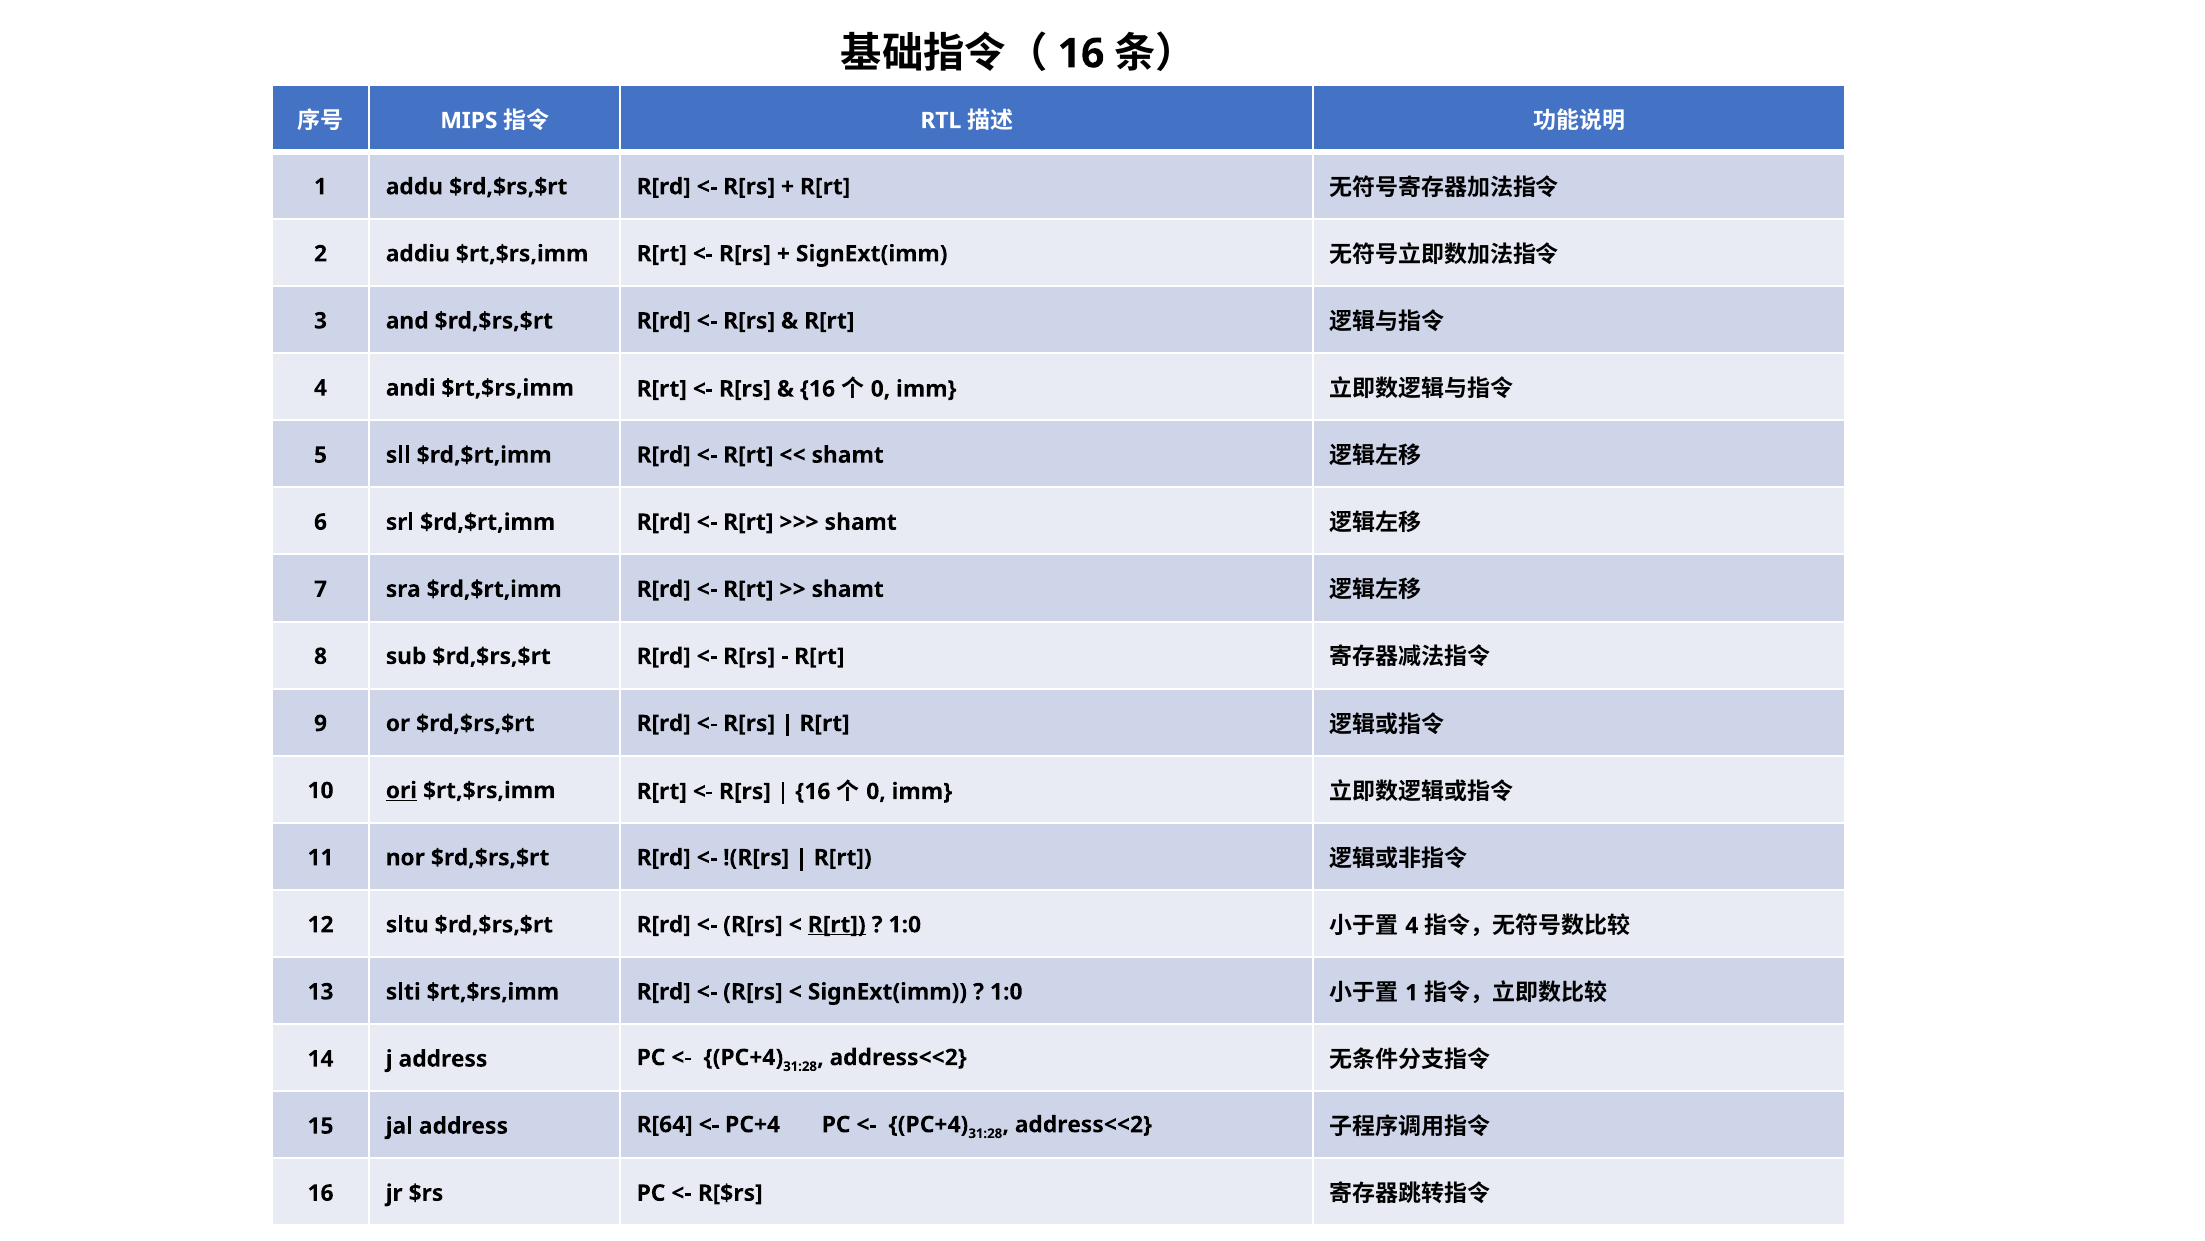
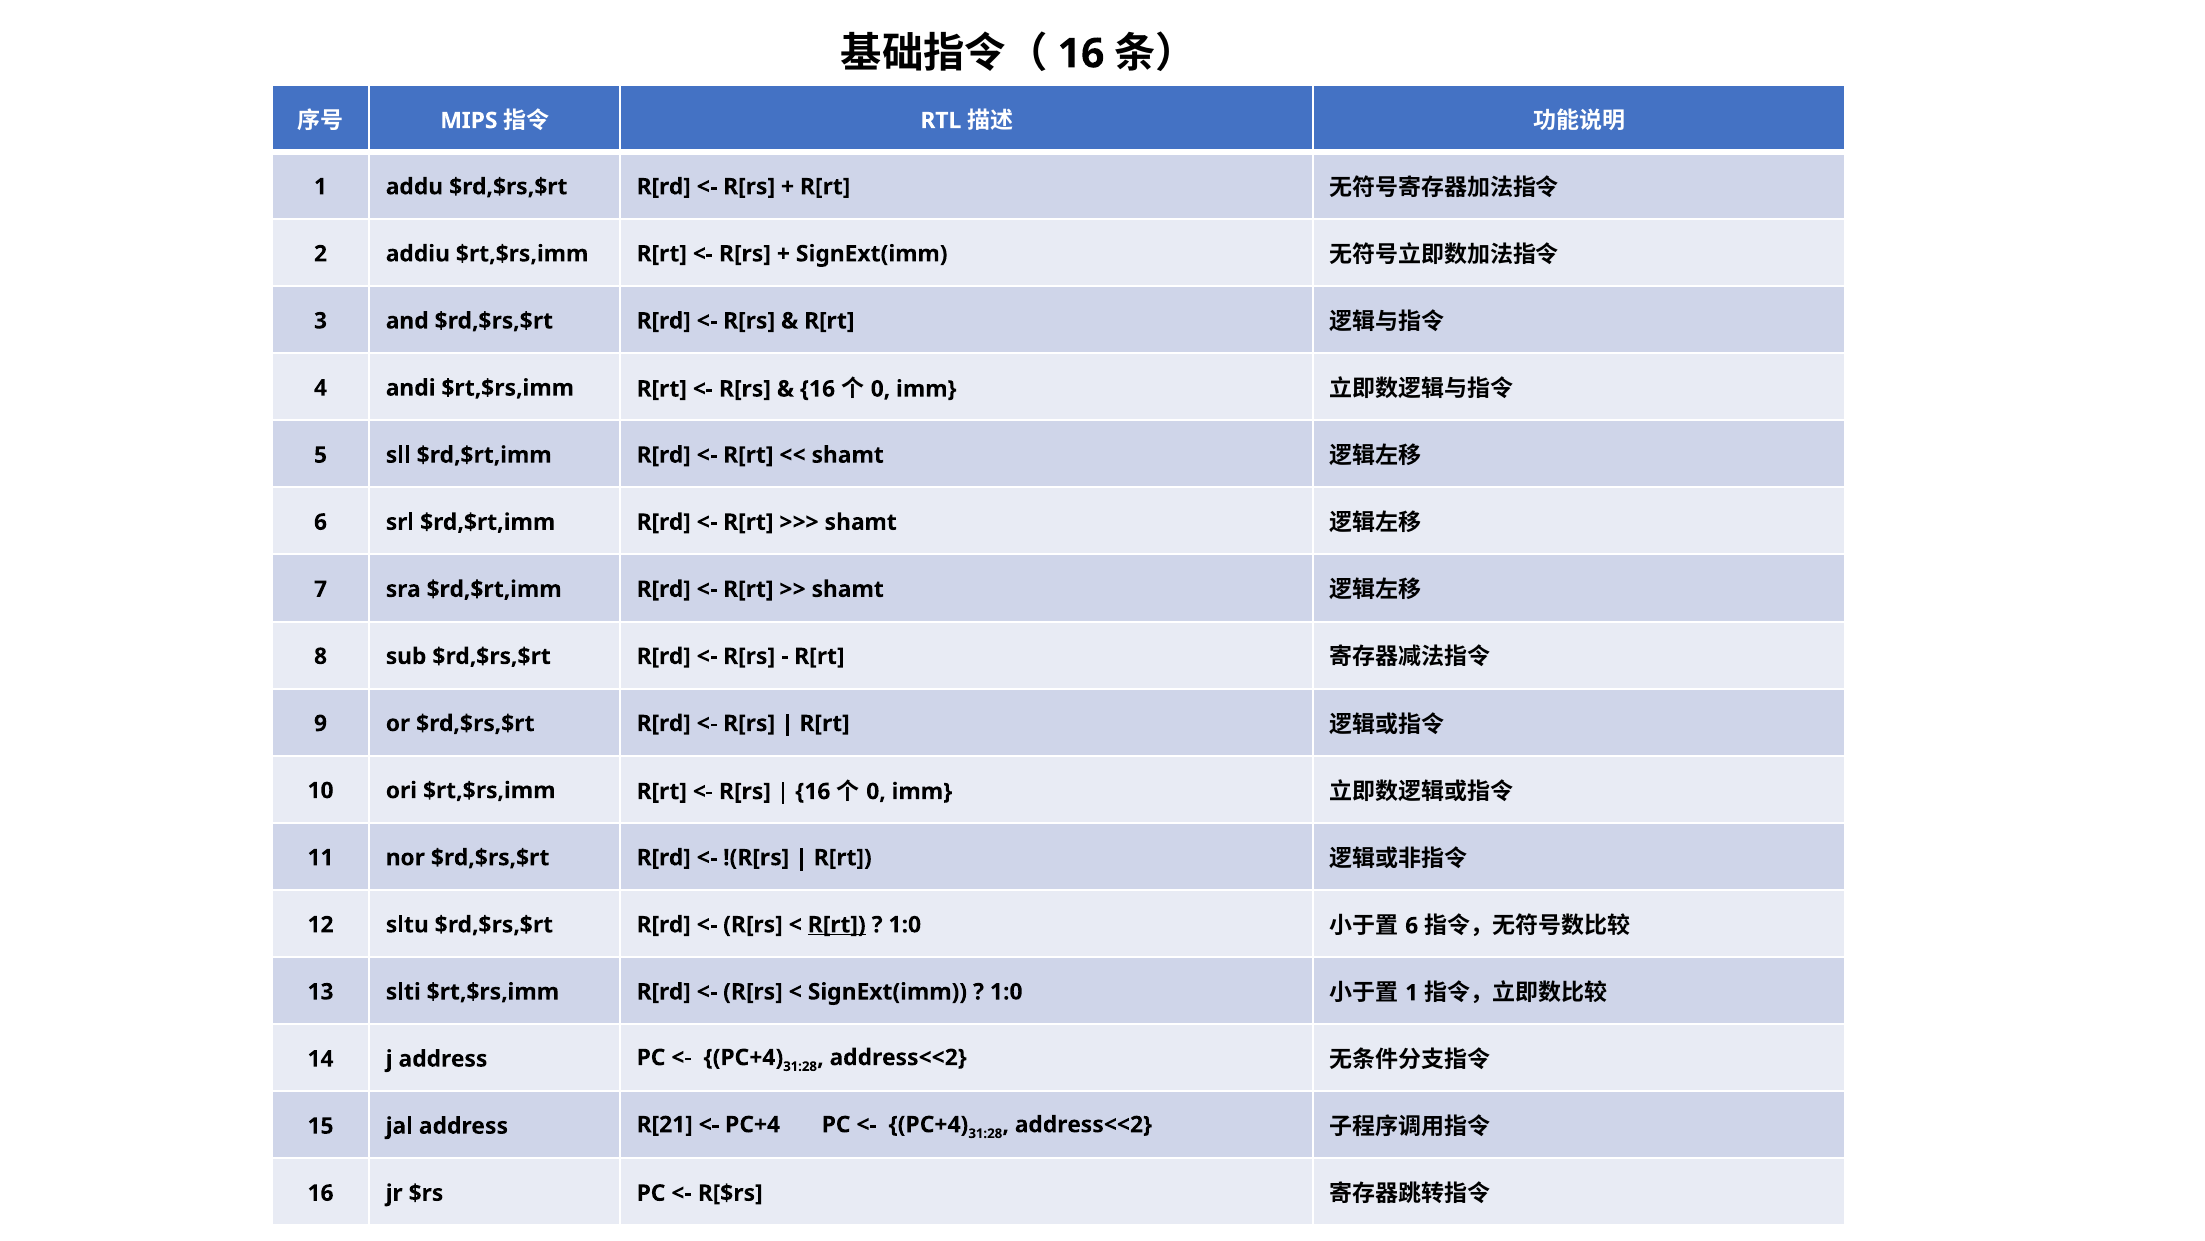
ori underline: present -> none (401, 790)
4: 4 -> 6 (1412, 925)
R[64: R[64 -> R[21 (665, 1124)
